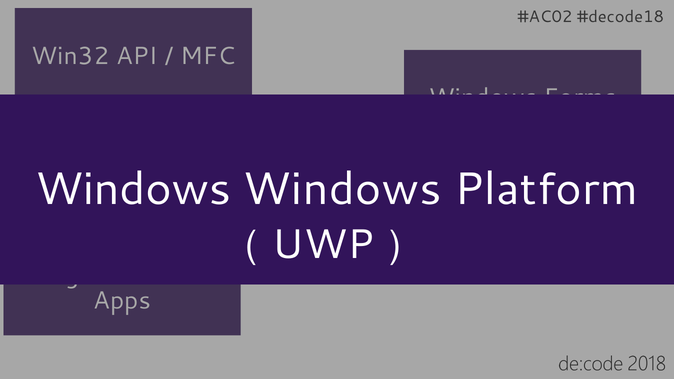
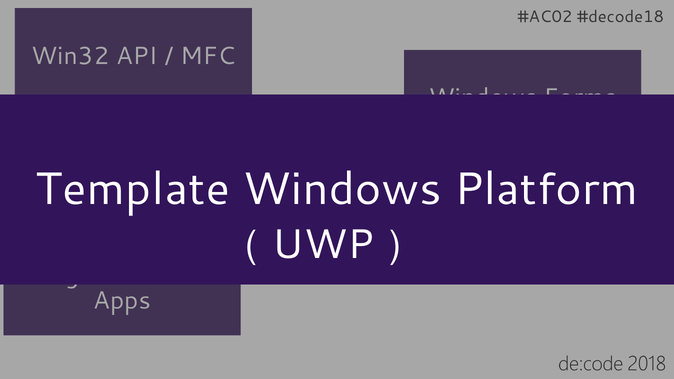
Windows: Windows -> Template (133, 189)
